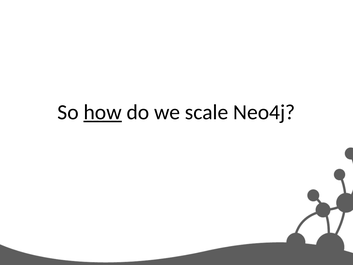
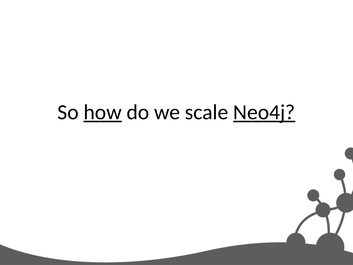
Neo4j underline: none -> present (264, 112)
